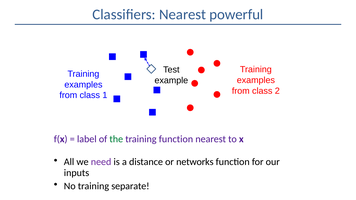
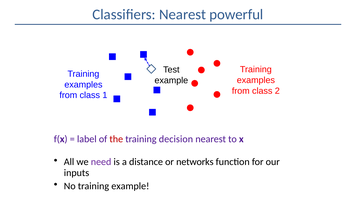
the colour: green -> red (116, 139)
training function: function -> decision (176, 139)
training separate: separate -> example (130, 186)
